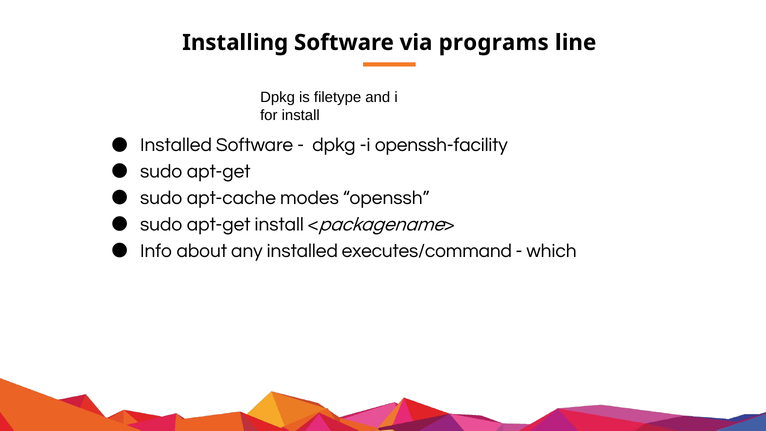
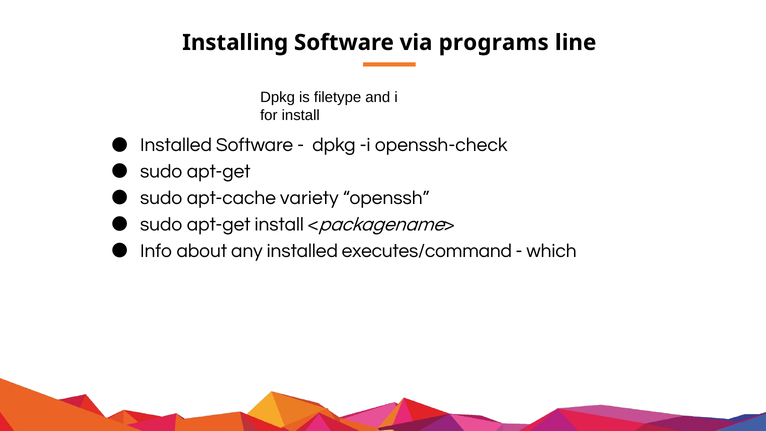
openssh-facility: openssh-facility -> openssh-check (441, 145)
modes: modes -> variety (309, 198)
